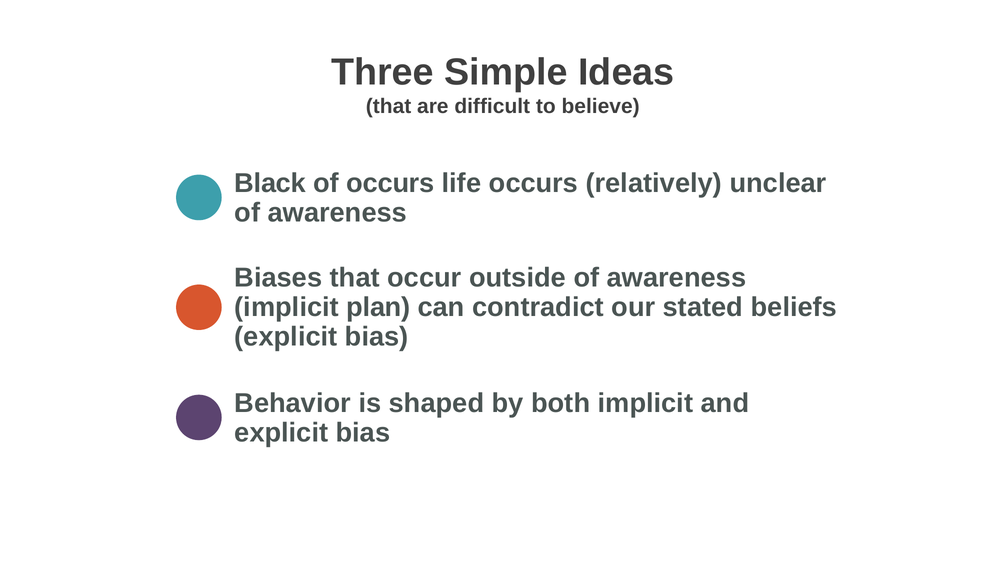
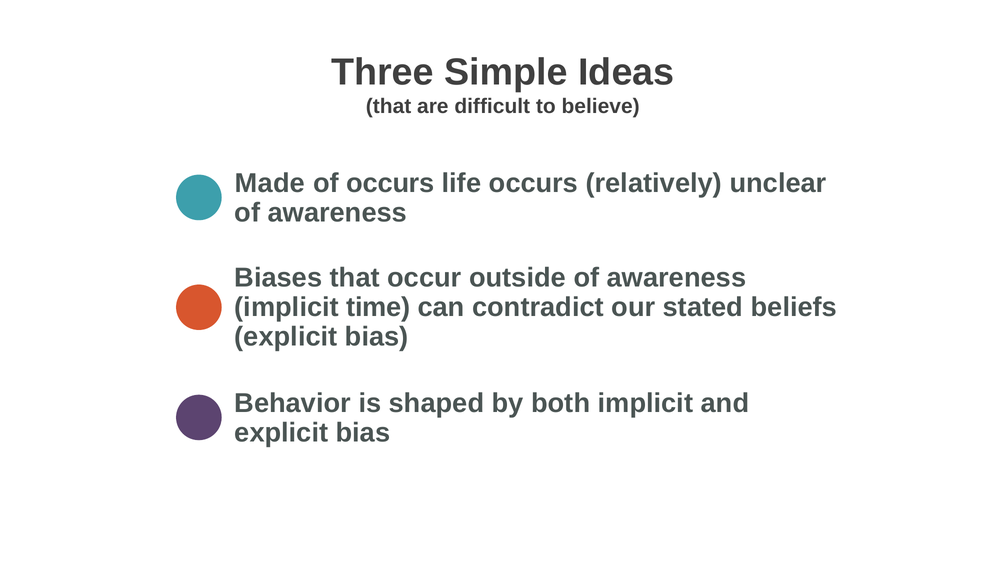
Black: Black -> Made (270, 183)
plan: plan -> time (378, 307)
